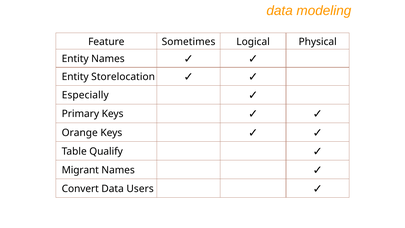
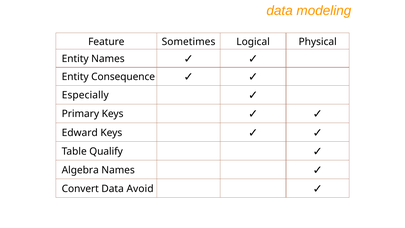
Storelocation: Storelocation -> Consequence (123, 77)
Orange: Orange -> Edward (80, 133)
Migrant: Migrant -> Algebra (80, 170)
Users: Users -> Avoid (140, 189)
